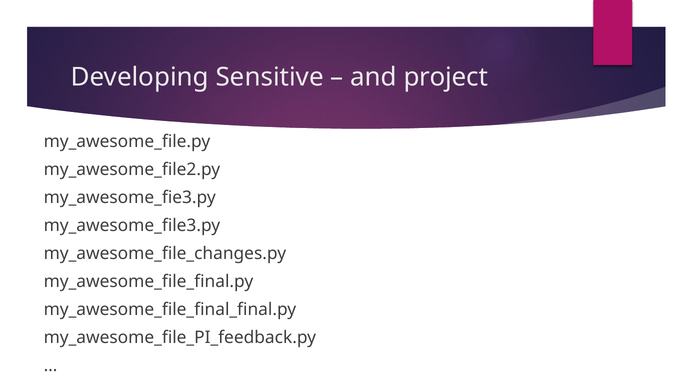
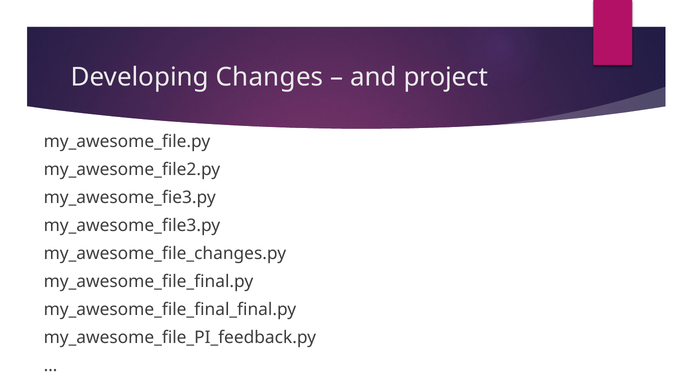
Sensitive: Sensitive -> Changes (270, 77)
